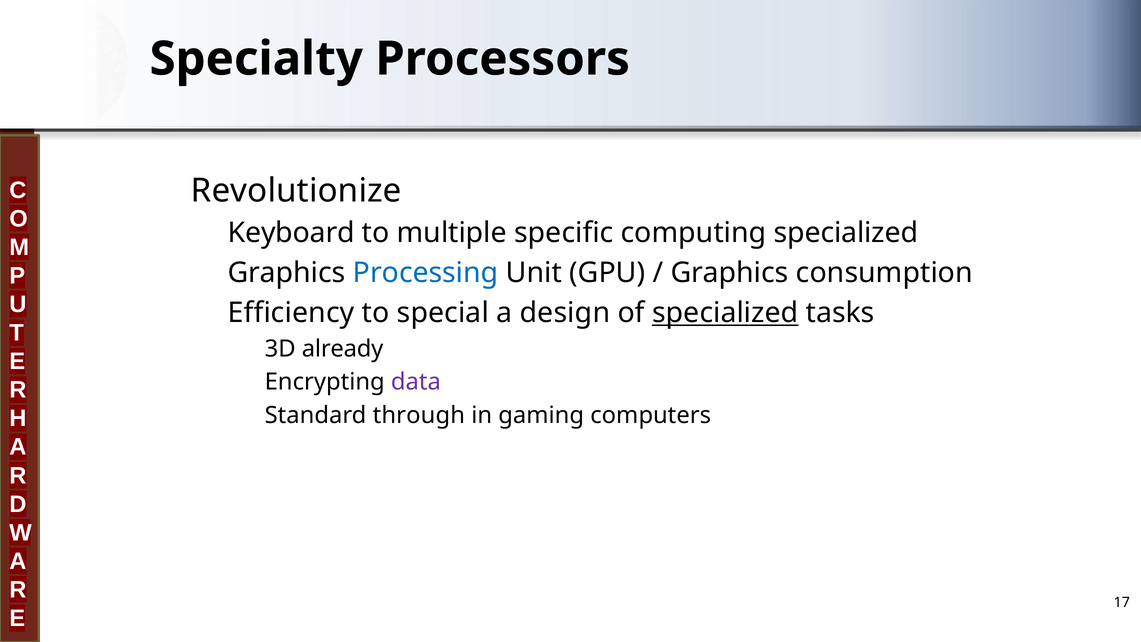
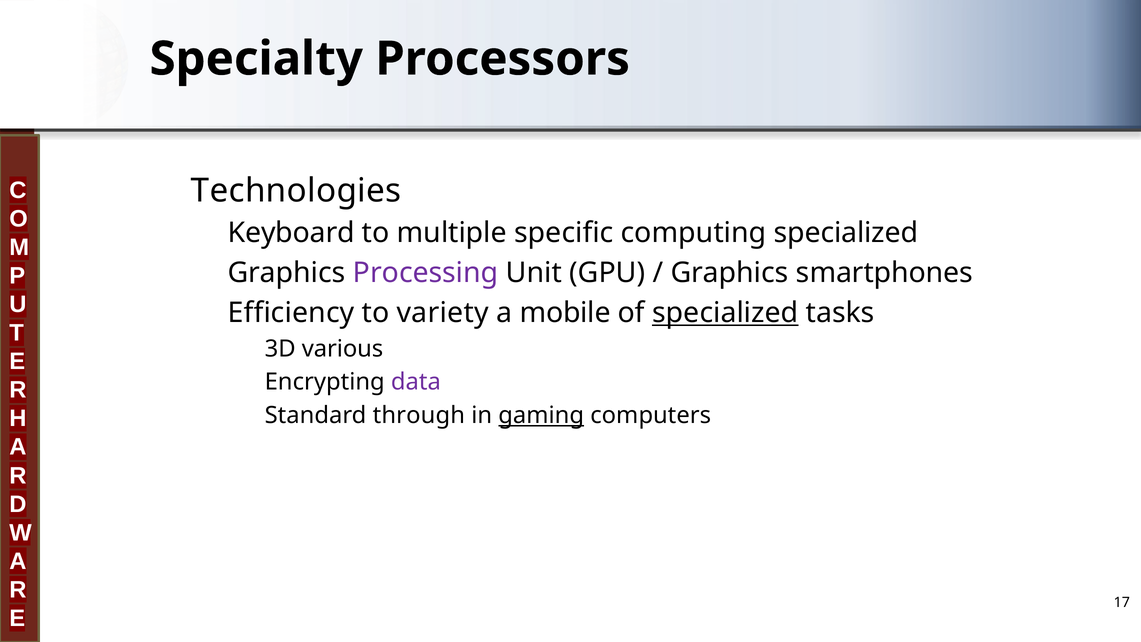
Revolutionize: Revolutionize -> Technologies (296, 191)
Processing colour: blue -> purple (426, 273)
consumption: consumption -> smartphones (884, 273)
special: special -> variety (443, 313)
design: design -> mobile (565, 313)
already: already -> various (343, 349)
gaming underline: none -> present (541, 415)
